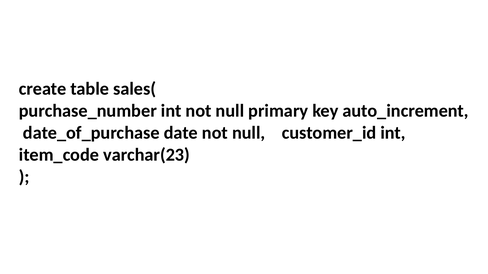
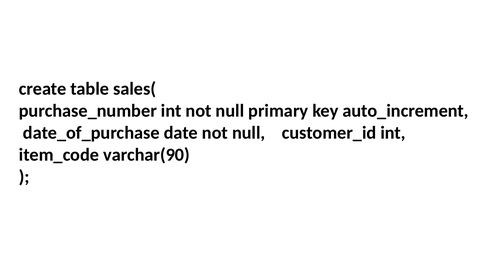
varchar(23: varchar(23 -> varchar(90 (147, 155)
